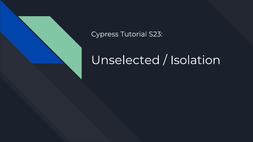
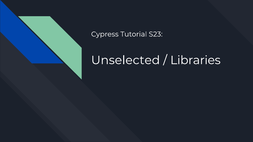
Isolation: Isolation -> Libraries (195, 60)
